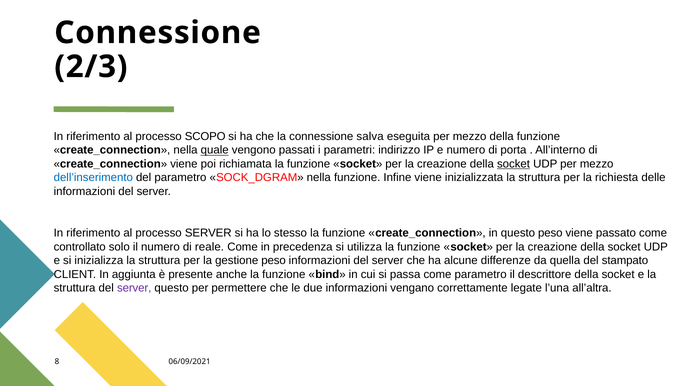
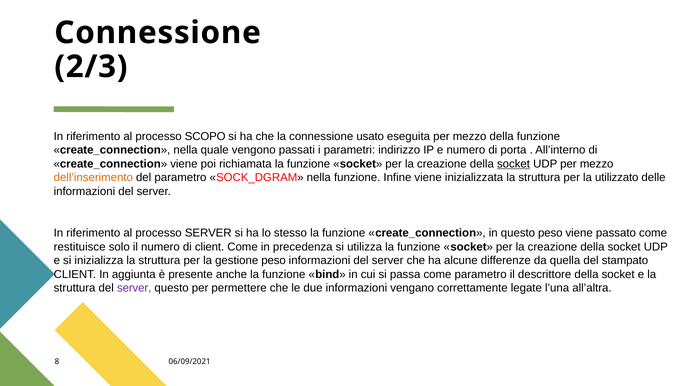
salva: salva -> usato (370, 137)
quale underline: present -> none (215, 150)
dell’inserimento colour: blue -> orange (93, 178)
richiesta: richiesta -> utilizzato (617, 178)
controllato: controllato -> restituisce (80, 247)
di reale: reale -> client (210, 247)
